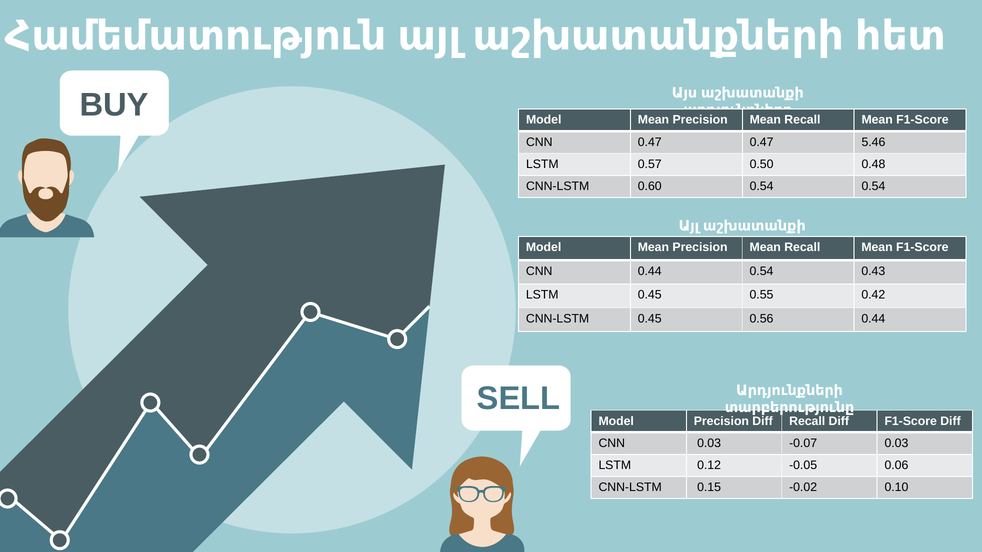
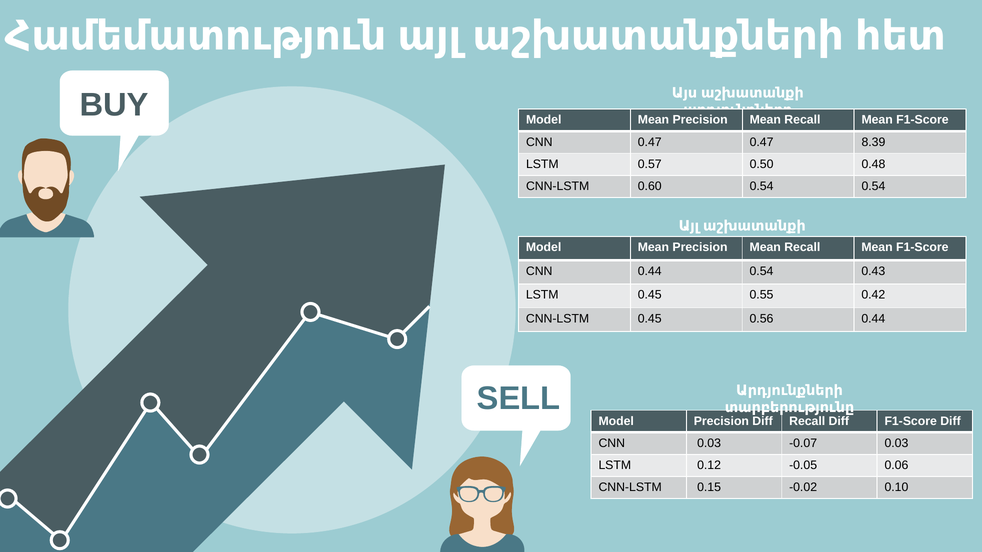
5.46: 5.46 -> 8.39 (873, 142)
